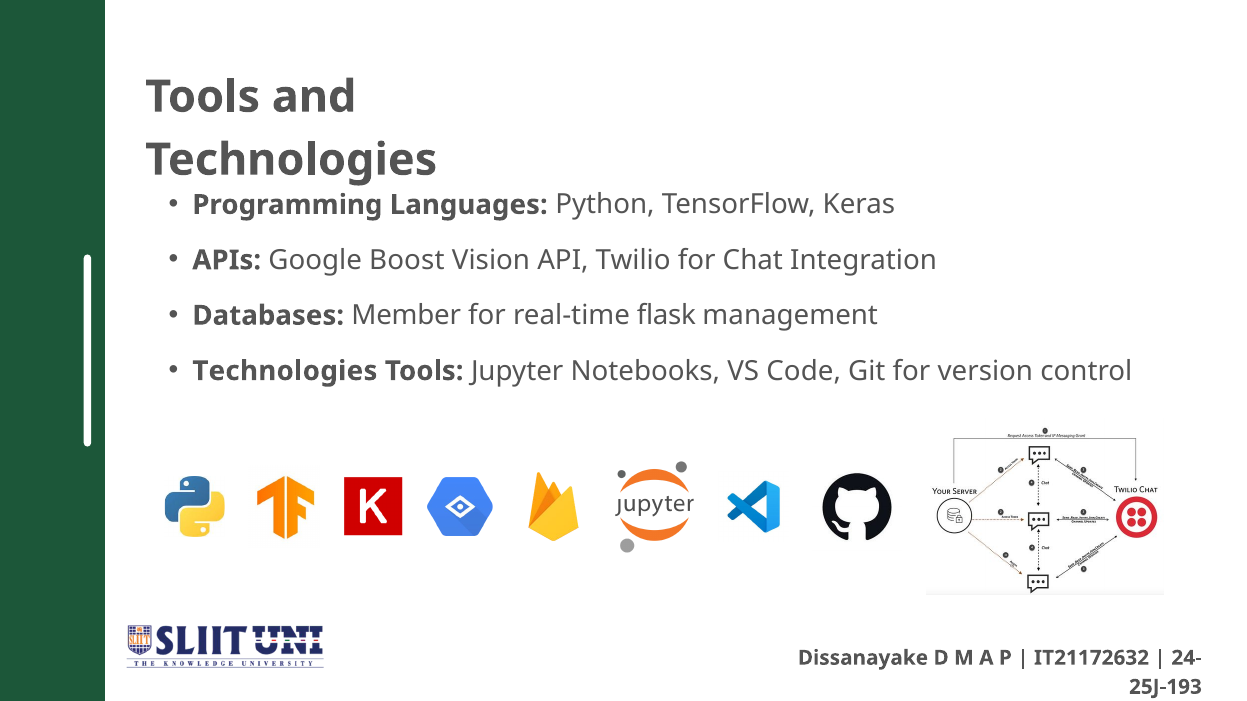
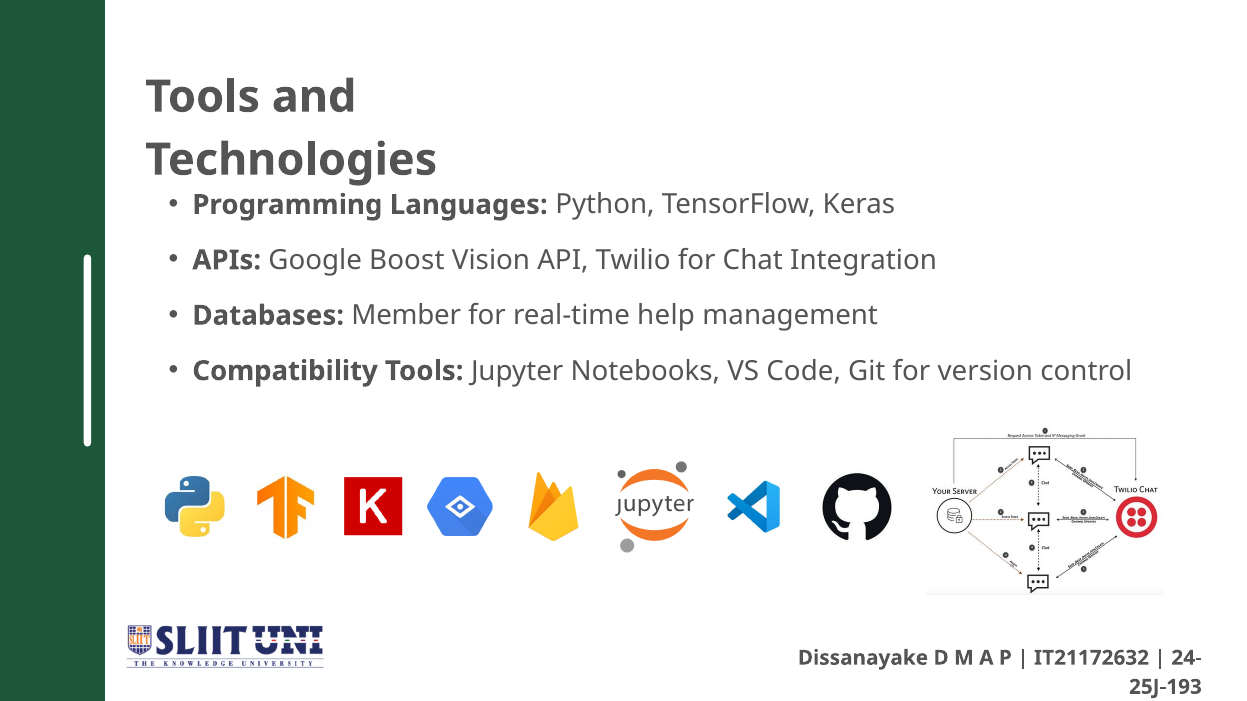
flask: flask -> help (666, 316)
Technologies: Technologies -> Compatibility (285, 371)
